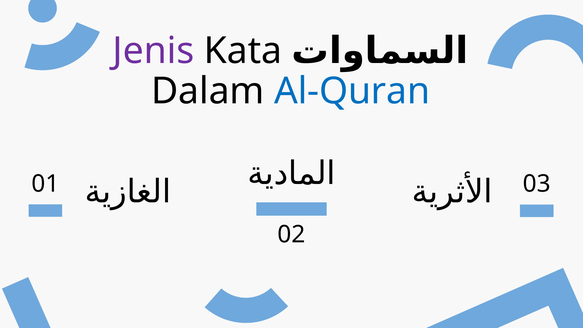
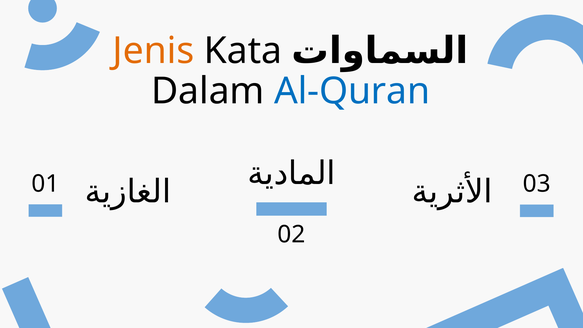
Jenis colour: purple -> orange (153, 51)
